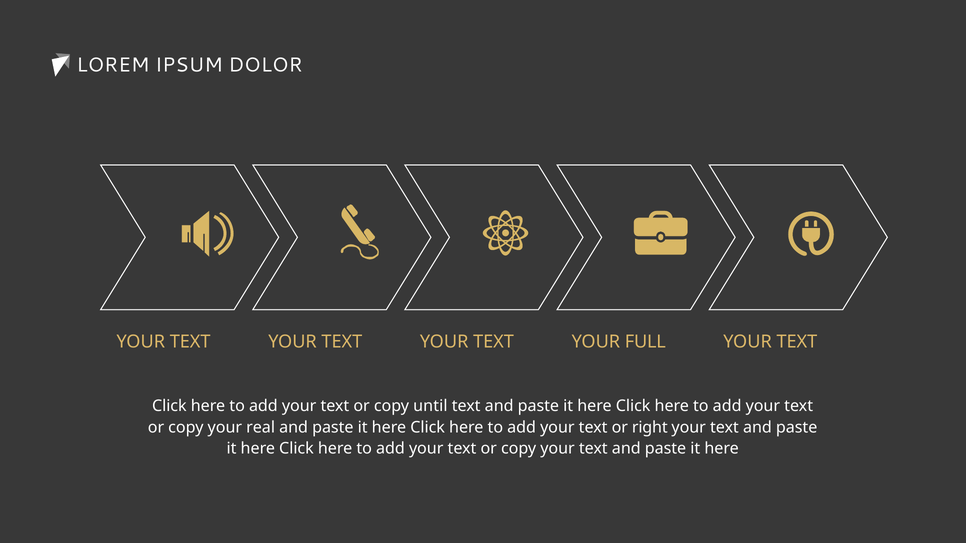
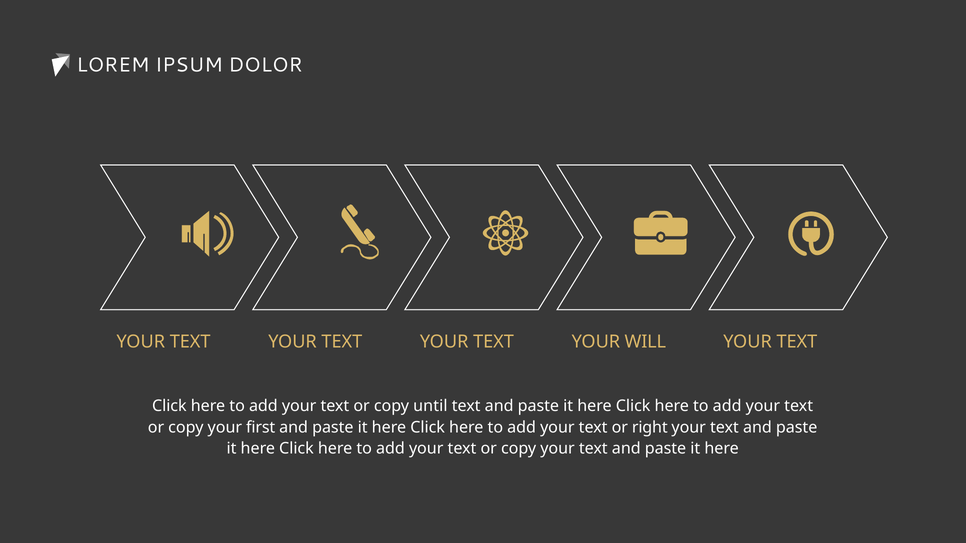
FULL: FULL -> WILL (645, 342)
real: real -> first (261, 428)
